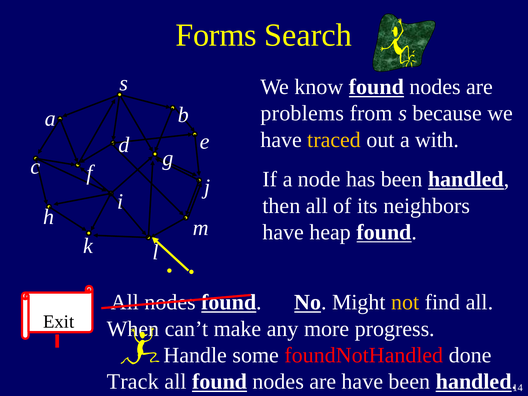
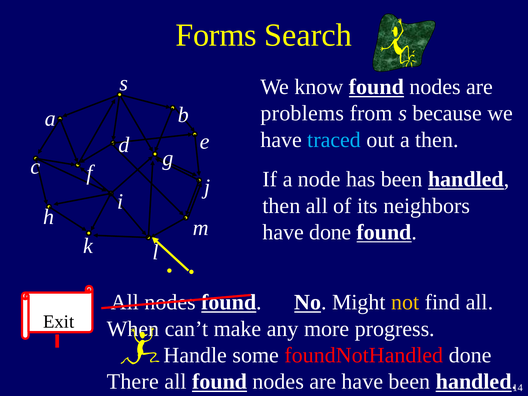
traced colour: yellow -> light blue (334, 140)
a with: with -> then (437, 140)
have heap: heap -> done (330, 232)
Track: Track -> There (133, 382)
